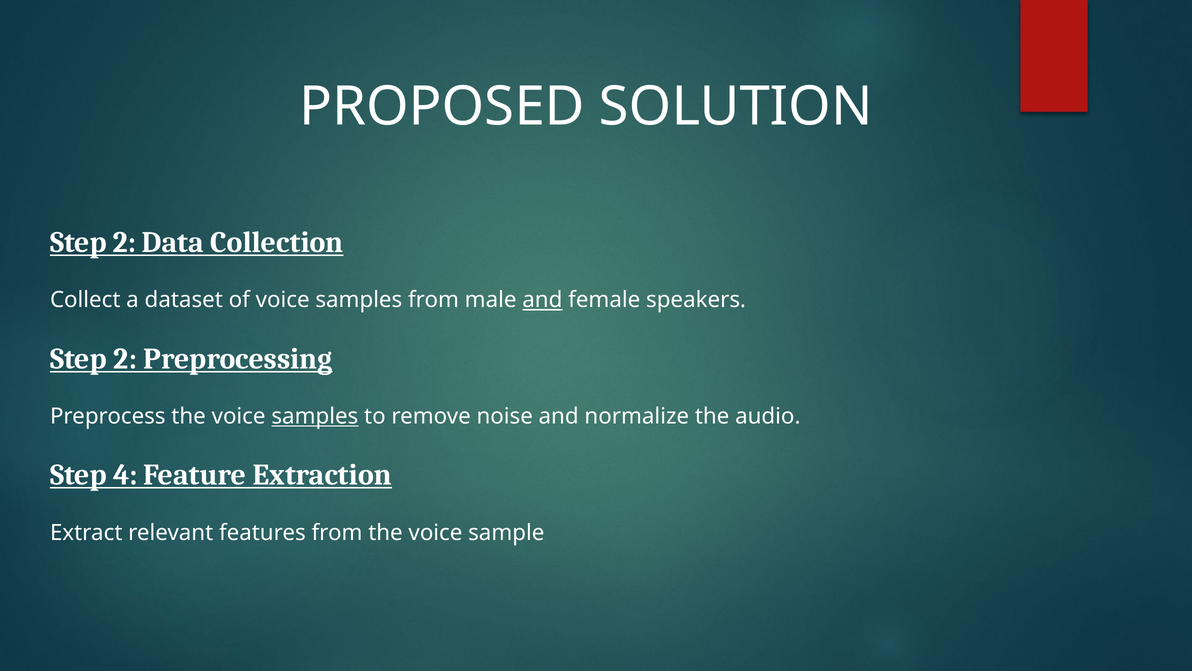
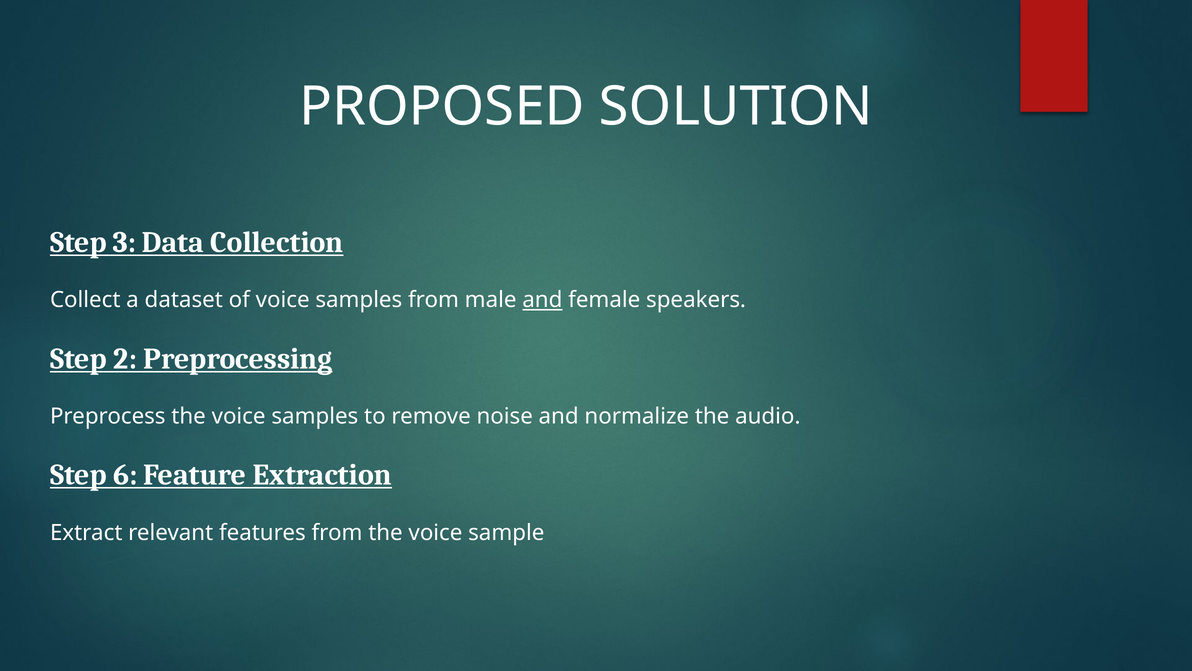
2: 2 -> 3 (125, 242)
samples underline: present -> none (315, 416)
4: 4 -> 6 (125, 475)
